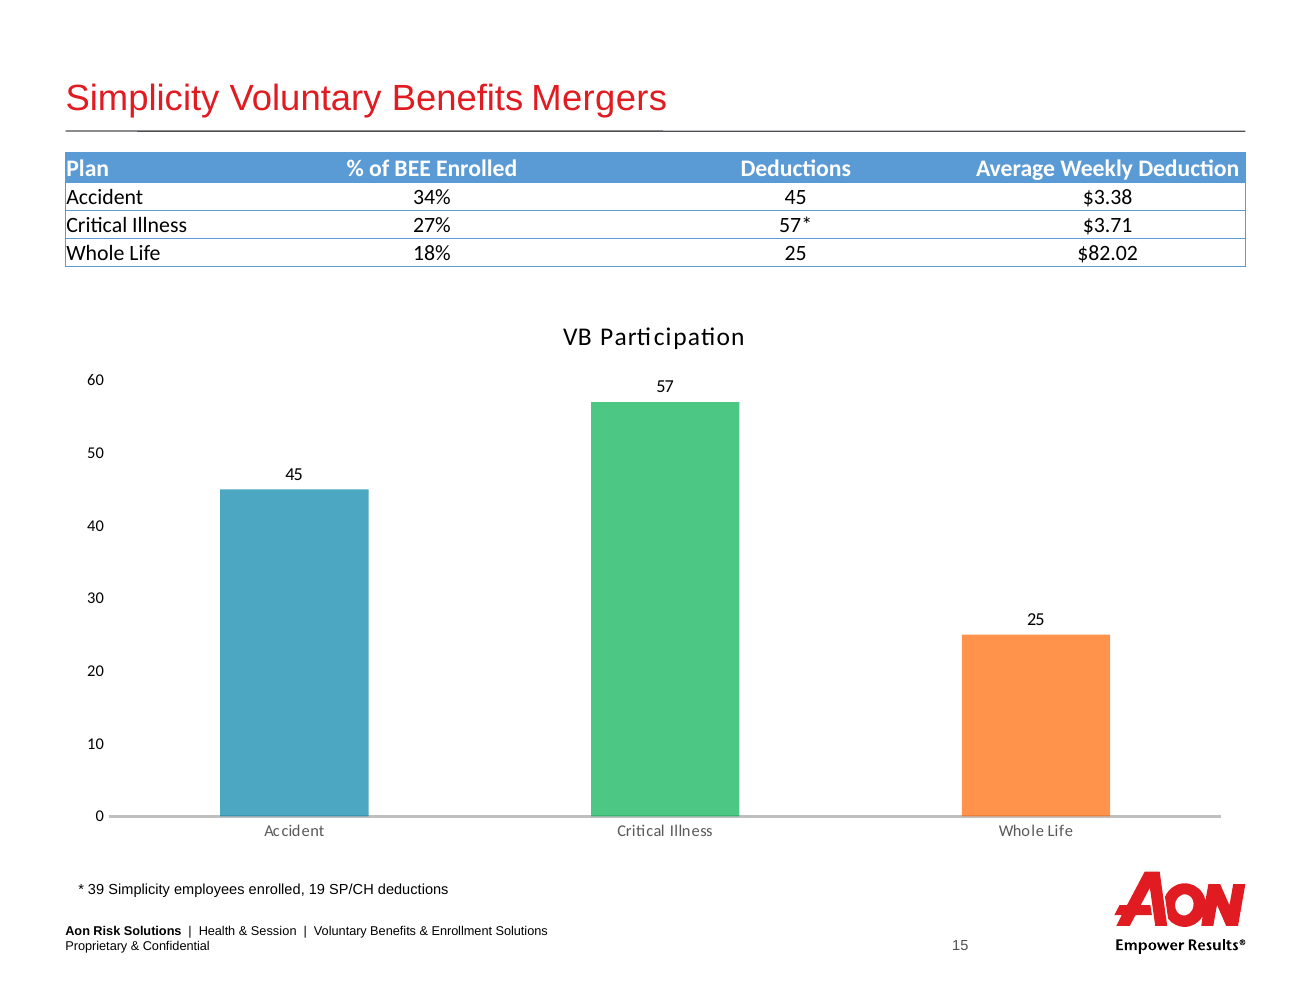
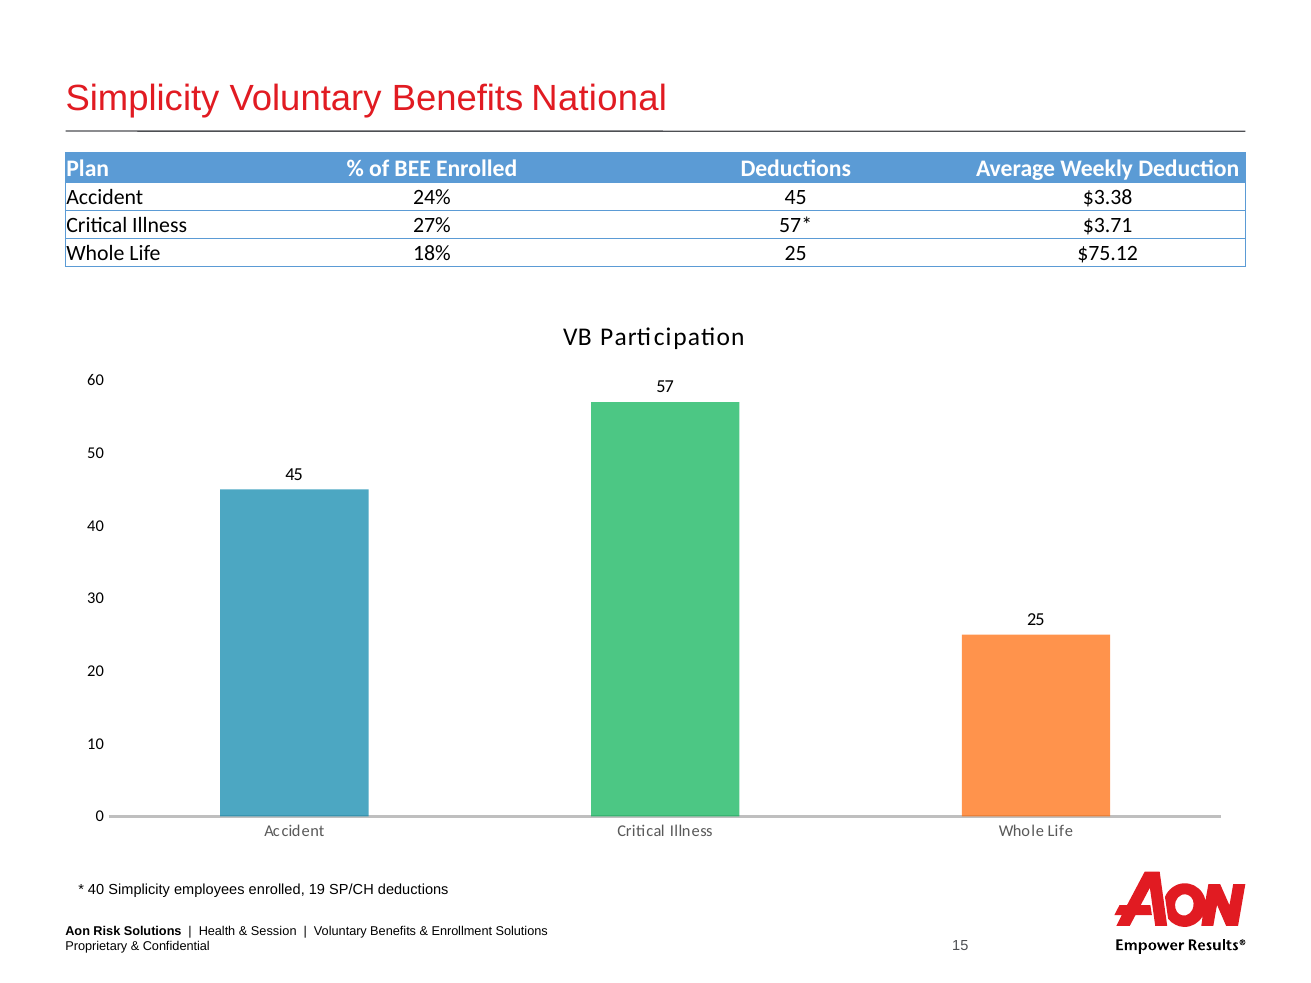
Mergers: Mergers -> National (599, 99)
34%: 34% -> 24% (432, 198)
$82.02: $82.02 -> $75.12 (1108, 253)
39: 39 -> 40 (96, 890)
